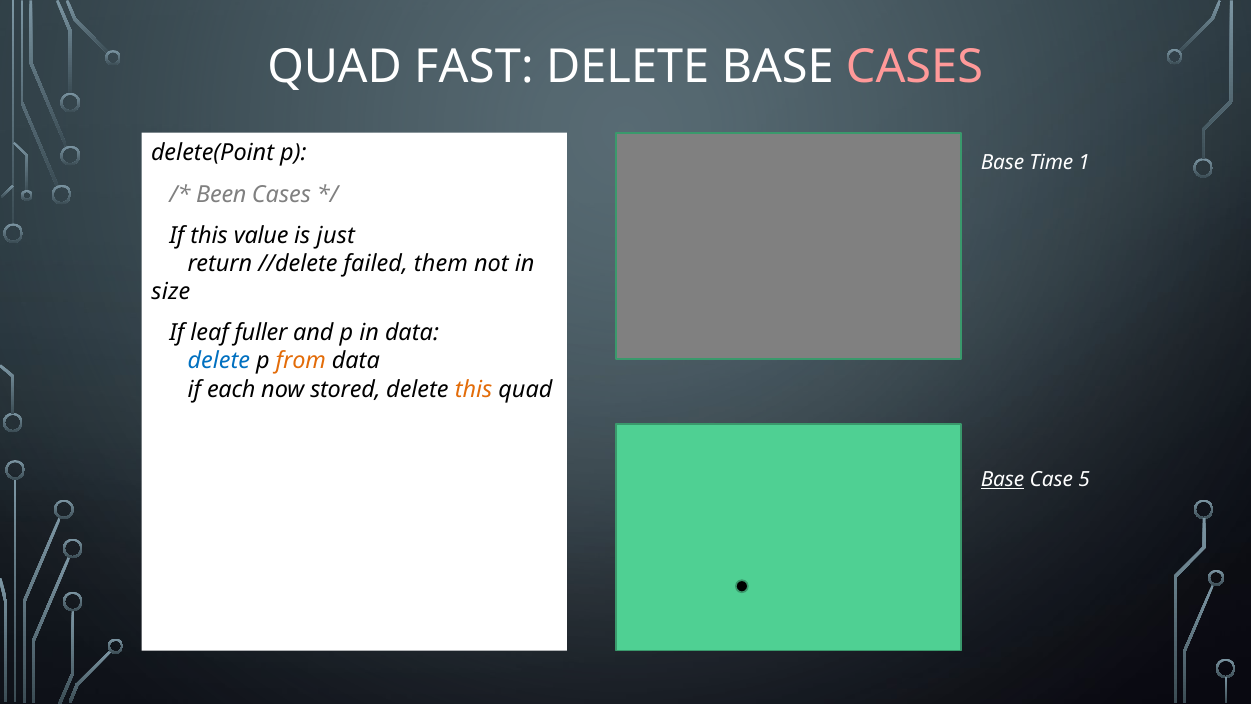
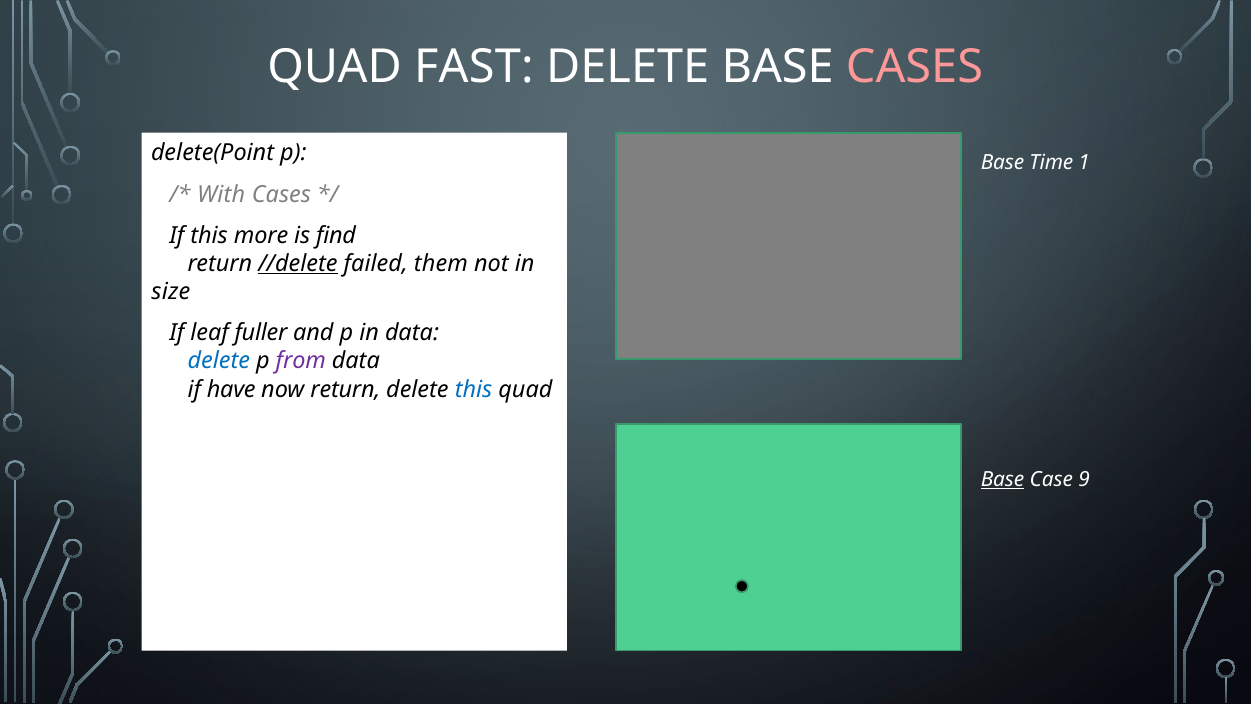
Been: Been -> With (221, 194)
value: value -> more (261, 235)
just: just -> find (336, 235)
//delete underline: none -> present (298, 264)
from colour: orange -> purple (301, 361)
each: each -> have (231, 389)
now stored: stored -> return (345, 389)
this colour: orange -> blue (474, 389)
5: 5 -> 9 (1084, 479)
